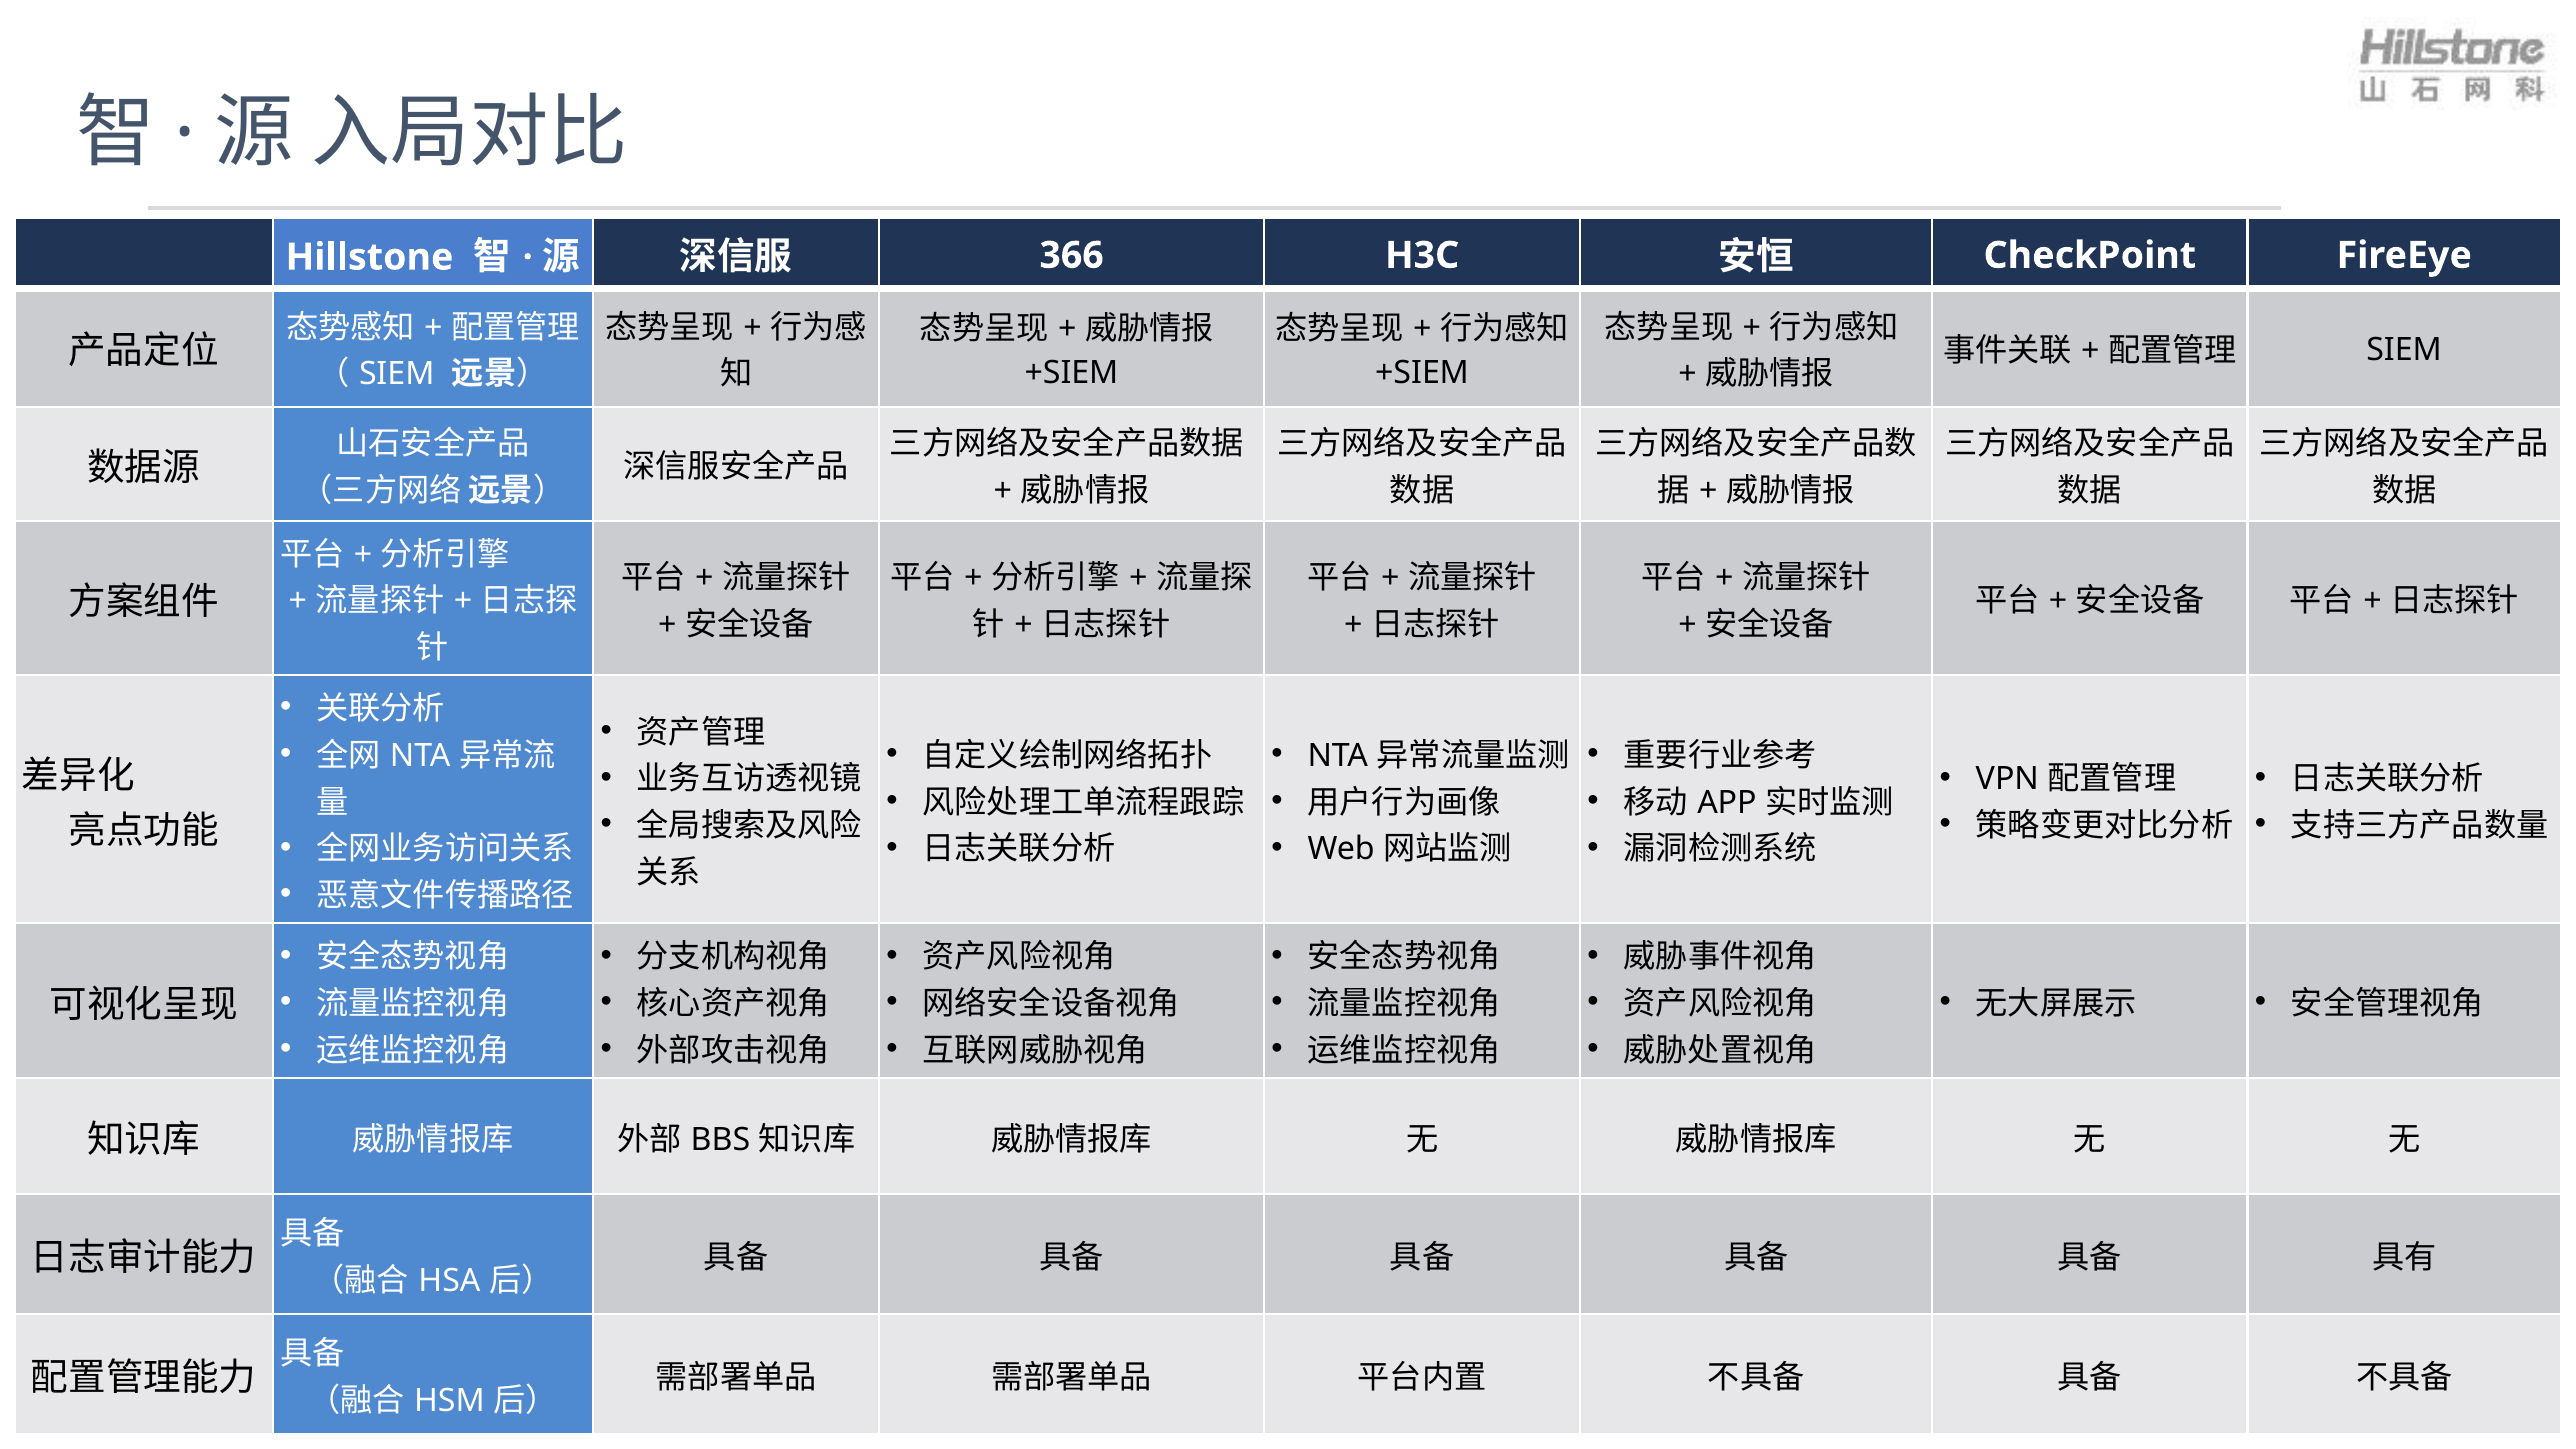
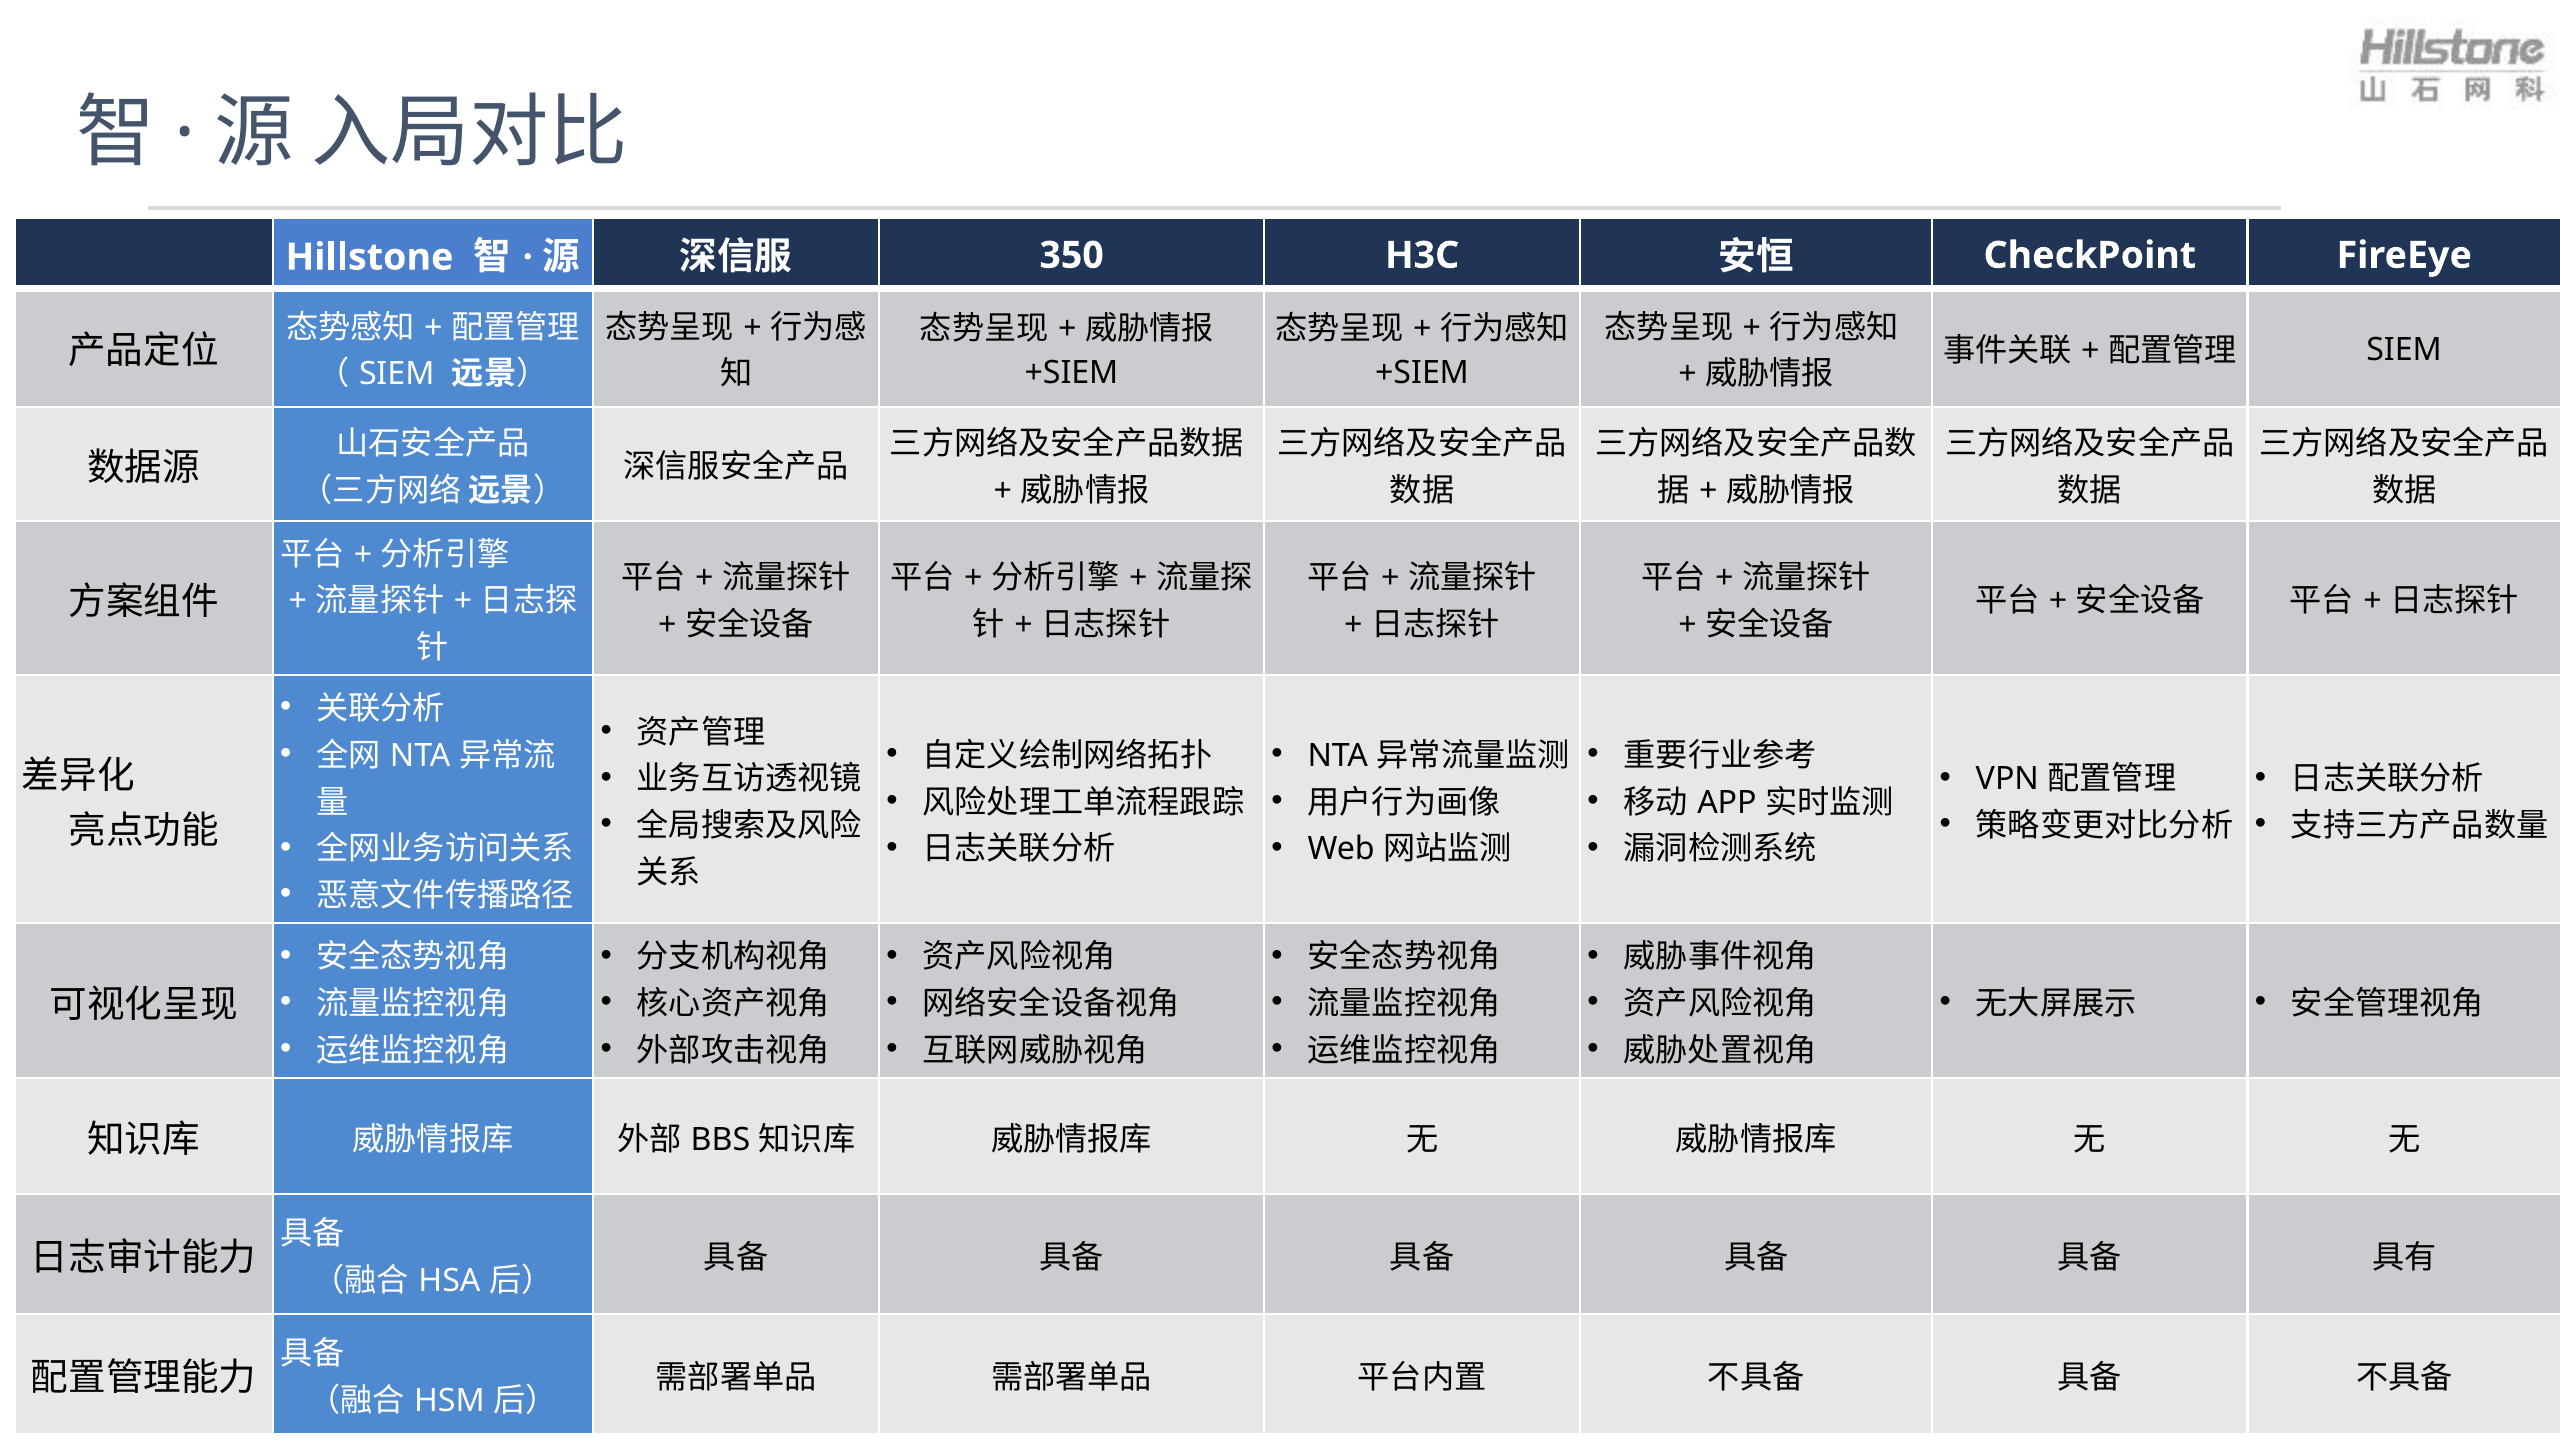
366: 366 -> 350 (1072, 255)
